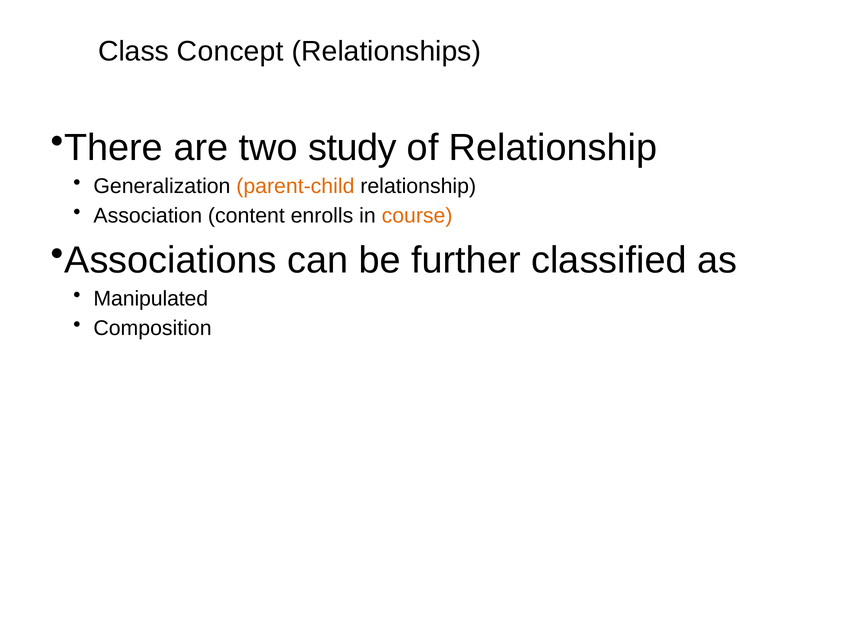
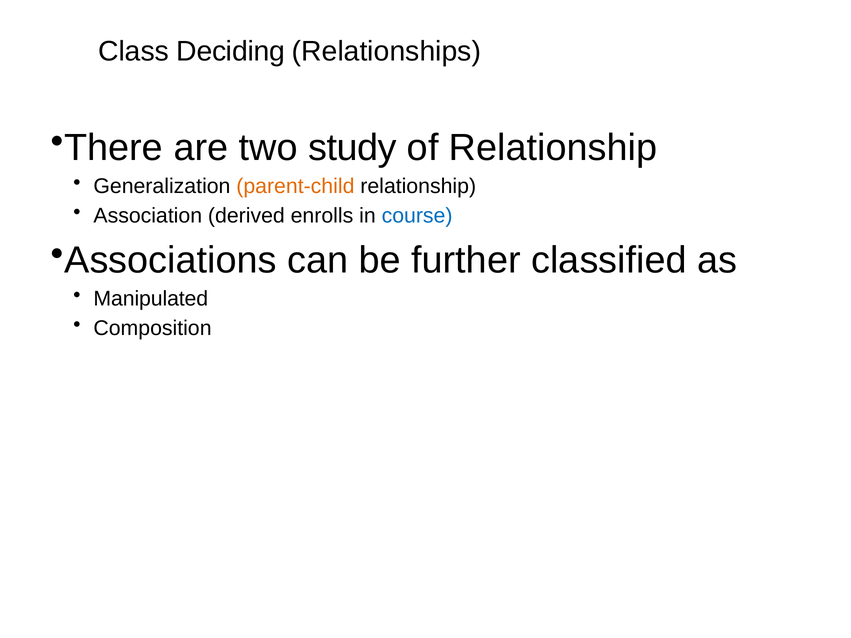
Concept: Concept -> Deciding (231, 52)
content: content -> derived (246, 216)
course colour: orange -> blue (417, 216)
